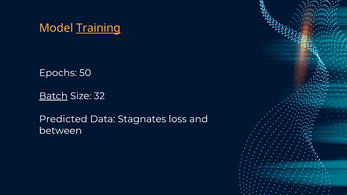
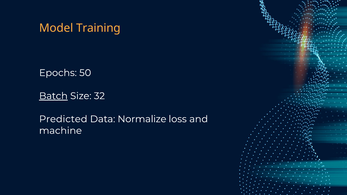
Training underline: present -> none (98, 28)
Stagnates: Stagnates -> Normalize (142, 119)
between: between -> machine (60, 131)
